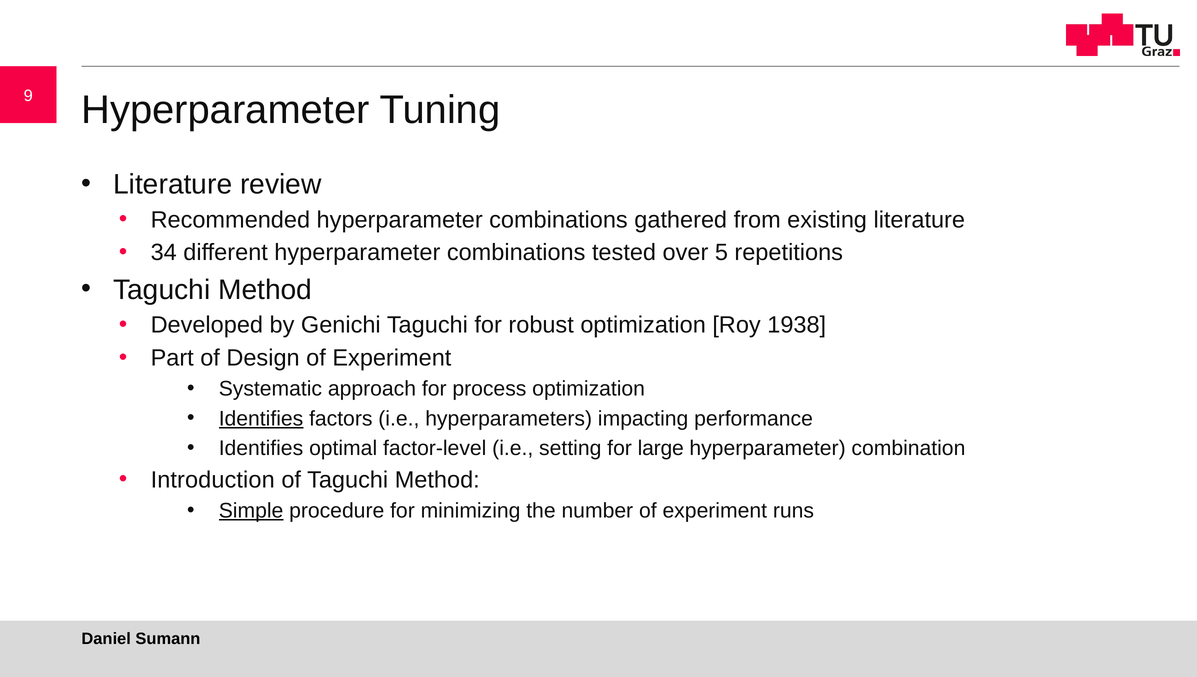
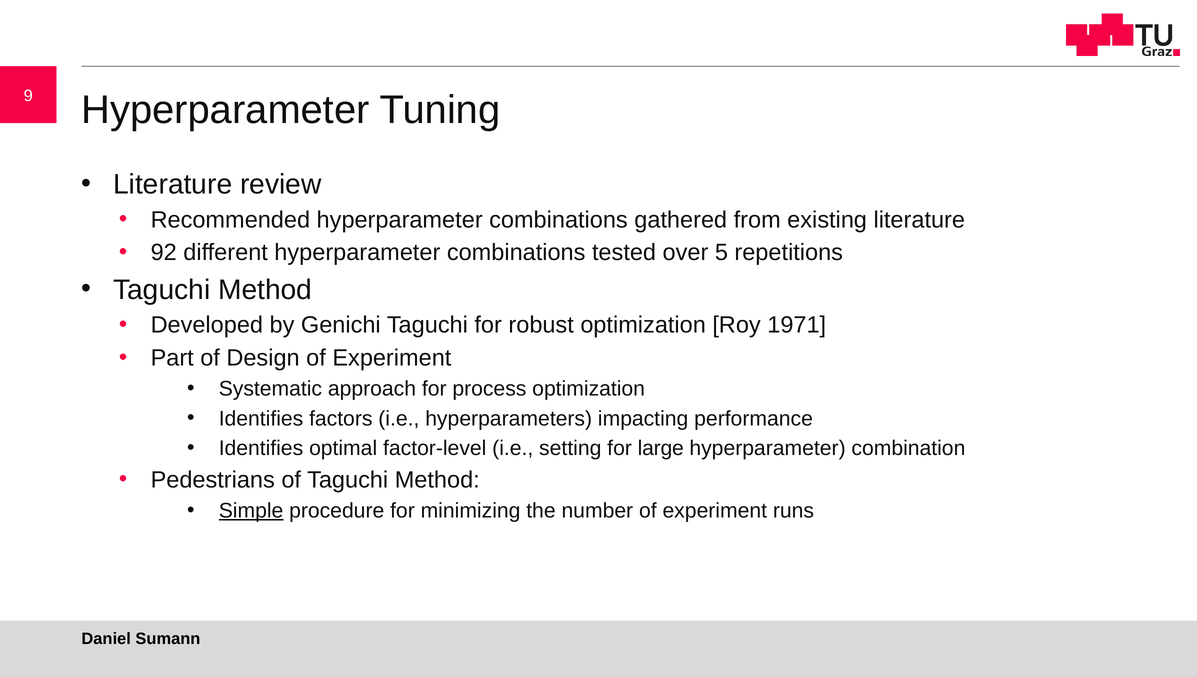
34: 34 -> 92 (164, 253)
1938: 1938 -> 1971 (797, 325)
Identifies underline: present -> none (261, 418)
Introduction: Introduction -> Pedestrians (213, 480)
